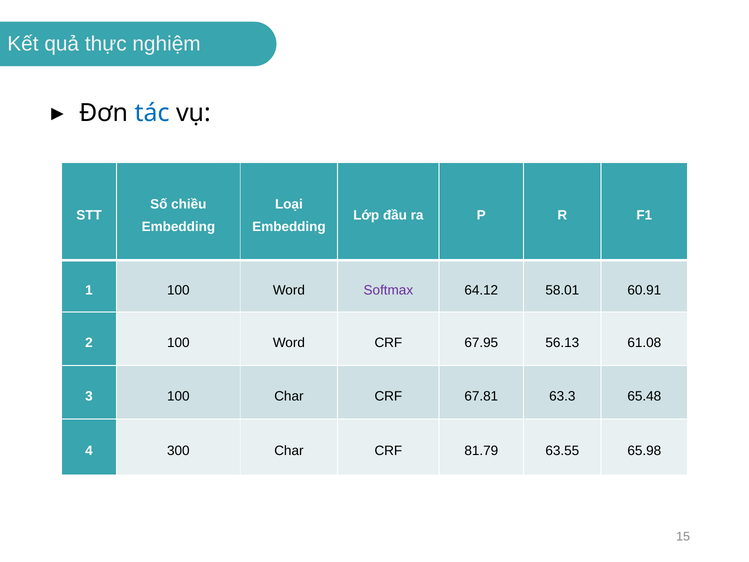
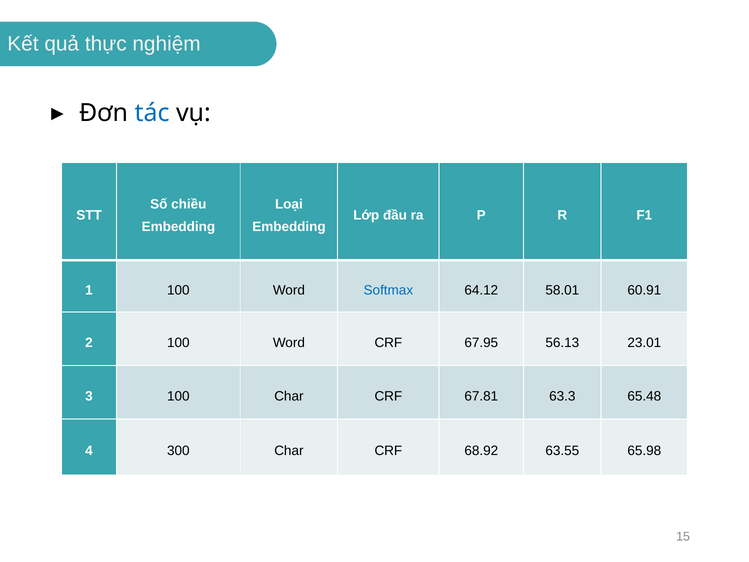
Softmax colour: purple -> blue (388, 290)
61.08: 61.08 -> 23.01 (644, 343)
81.79: 81.79 -> 68.92 (481, 451)
